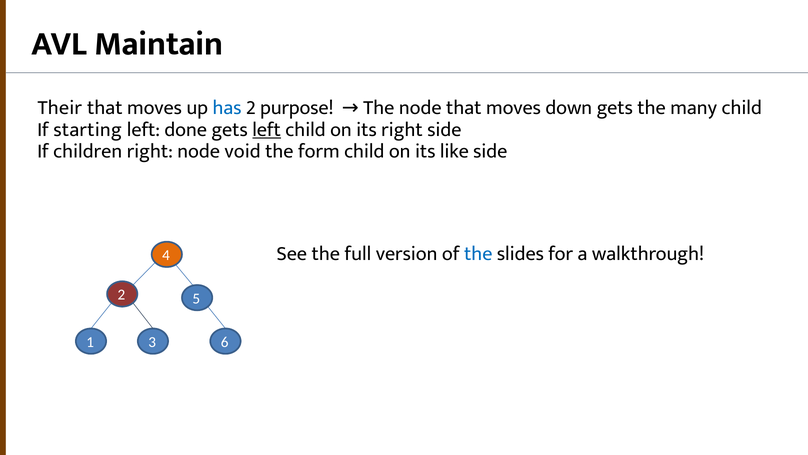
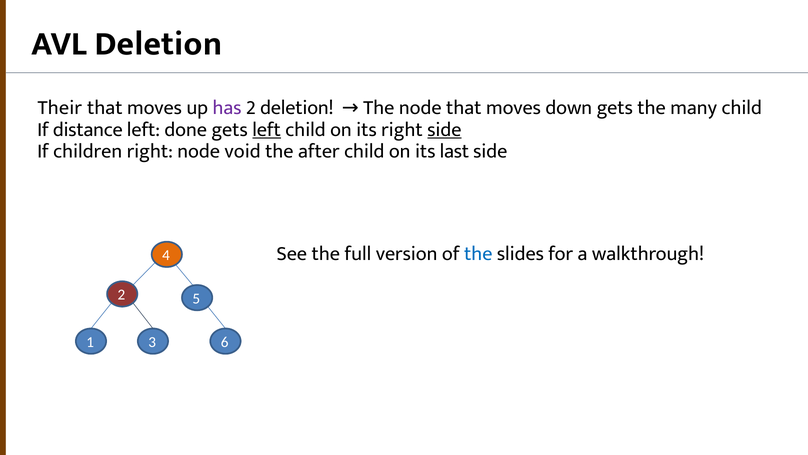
AVL Maintain: Maintain -> Deletion (158, 43)
has colour: blue -> purple (227, 107)
2 purpose: purpose -> deletion (297, 107)
starting: starting -> distance (88, 129)
side underline: none -> present (444, 129)
form: form -> after (319, 151)
like: like -> last (454, 151)
